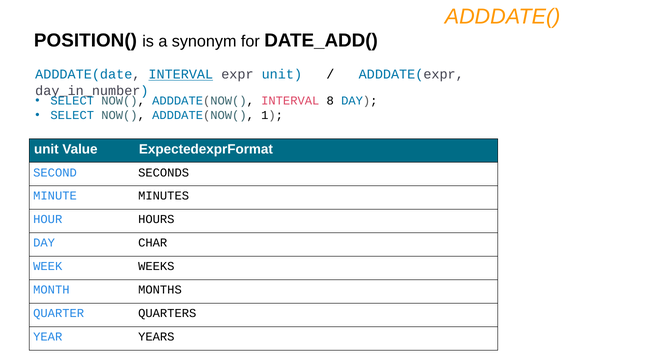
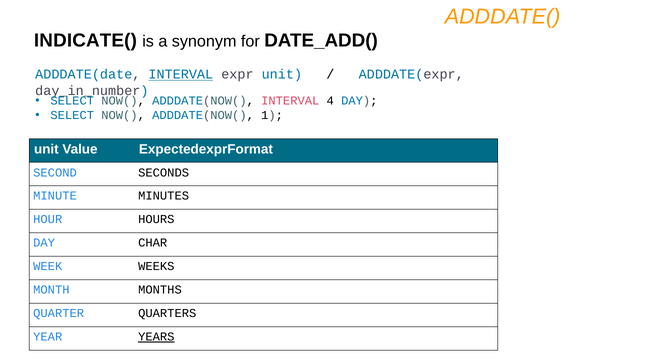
POSITION(: POSITION( -> INDICATE( (85, 40)
8: 8 -> 4 (330, 101)
YEARS underline: none -> present (156, 336)
